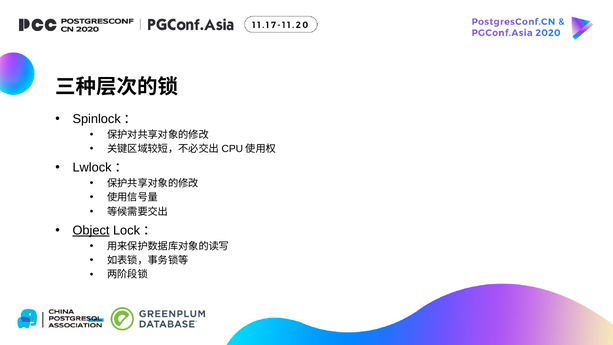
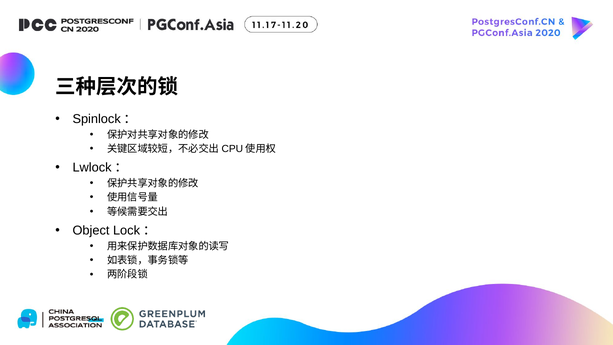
Object underline: present -> none (91, 230)
